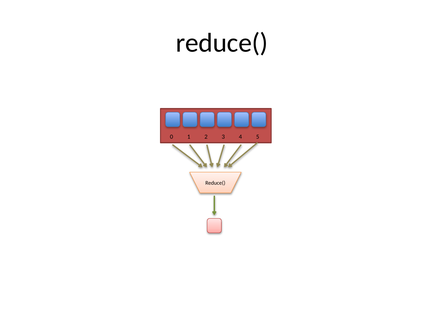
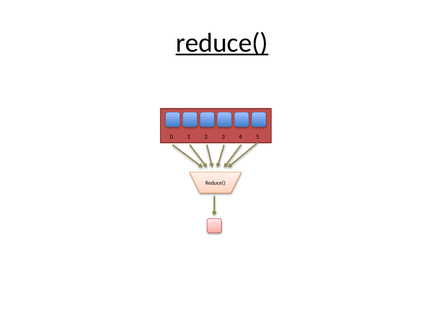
reduce( underline: none -> present (222, 43)
